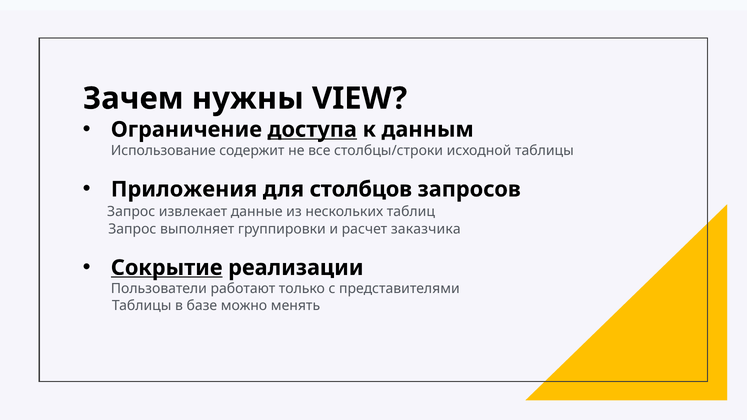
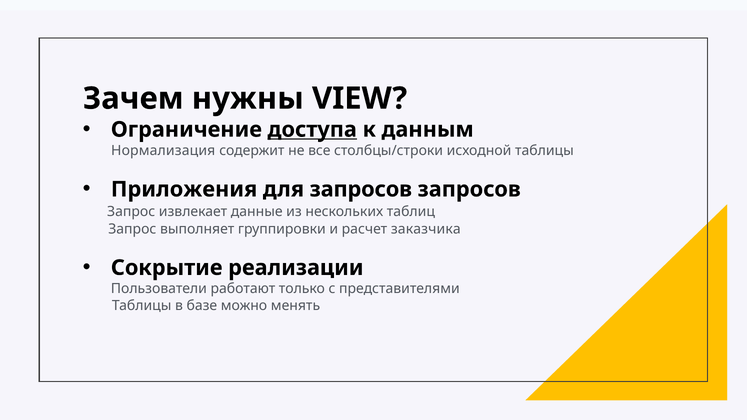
Использование: Использование -> Нормализация (163, 151)
для столбцов: столбцов -> запросов (361, 189)
Сокрытие underline: present -> none (167, 268)
